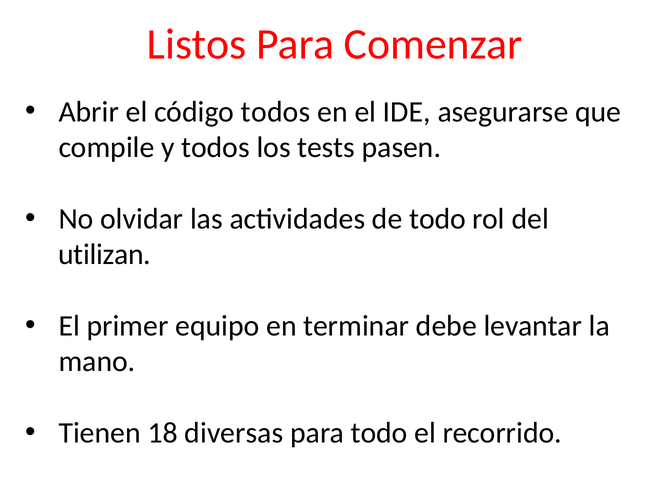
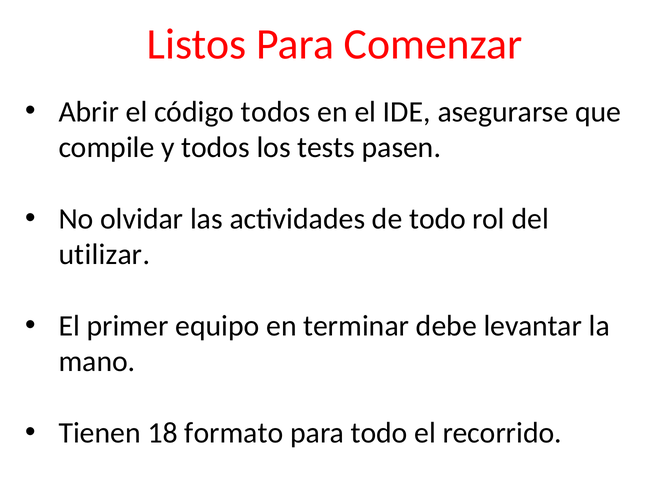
utilizan: utilizan -> utilizar (104, 255)
diversas: diversas -> formato (234, 433)
